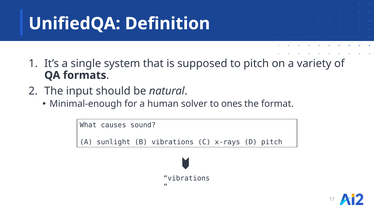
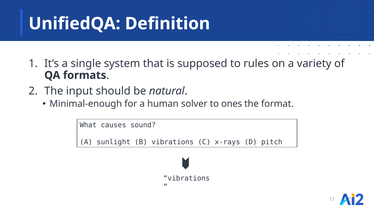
to pitch: pitch -> rules (256, 63)
